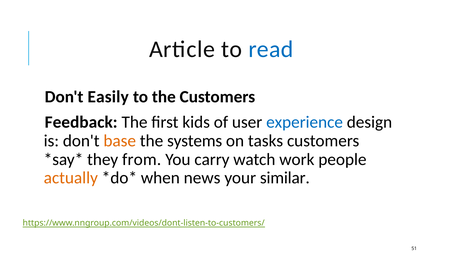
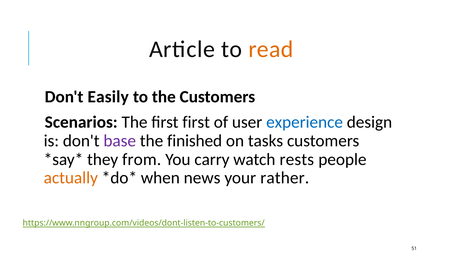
read colour: blue -> orange (271, 49)
Feedback: Feedback -> Scenarios (81, 122)
first kids: kids -> first (196, 122)
base colour: orange -> purple (120, 141)
systems: systems -> finished (195, 141)
work: work -> rests (297, 159)
similar: similar -> rather (285, 178)
